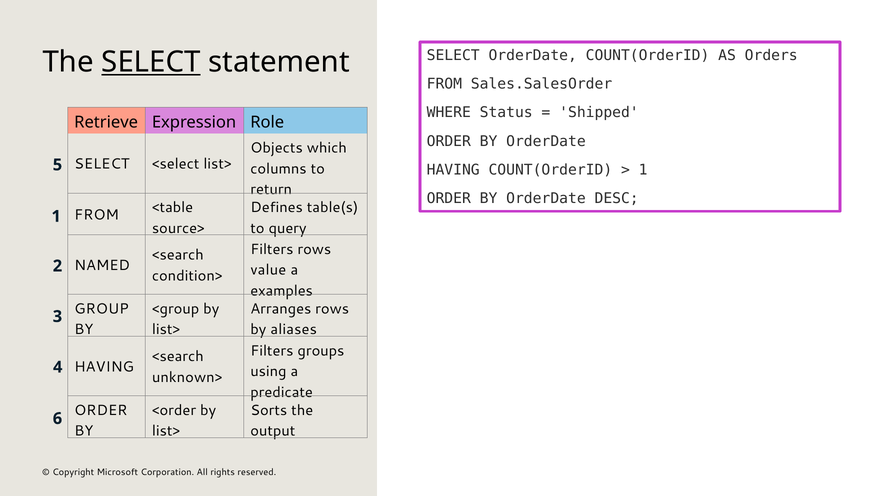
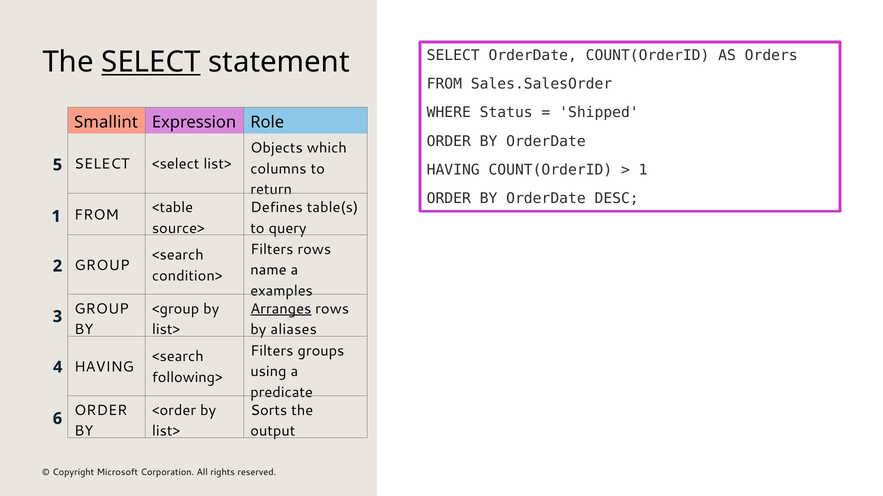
Retrieve: Retrieve -> Smallint (106, 123)
NAMED: NAMED -> GROUP (102, 266)
value: value -> name (268, 270)
Arranges underline: none -> present (281, 309)
unknown>: unknown> -> following> (187, 378)
